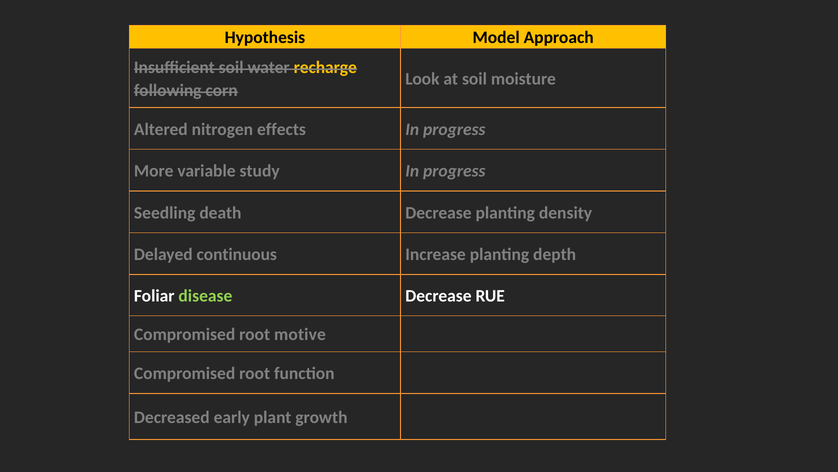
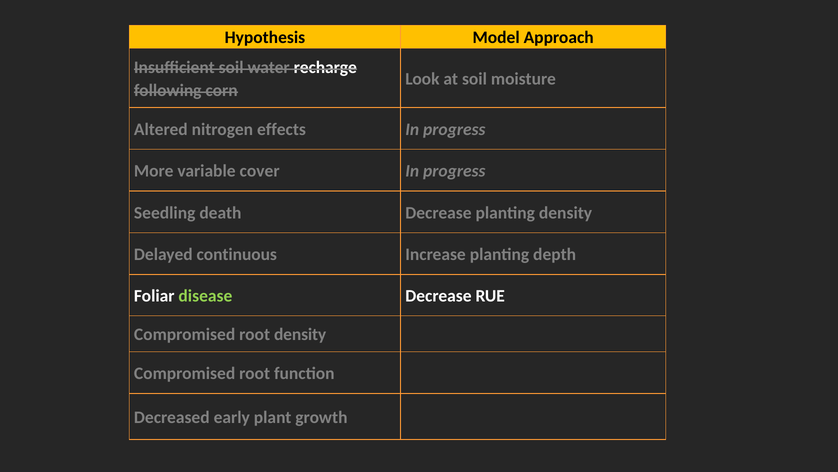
recharge colour: yellow -> white (325, 67)
study: study -> cover (260, 171)
root motive: motive -> density (300, 334)
